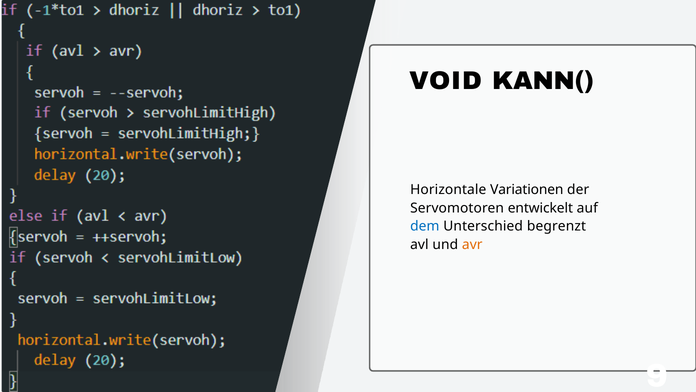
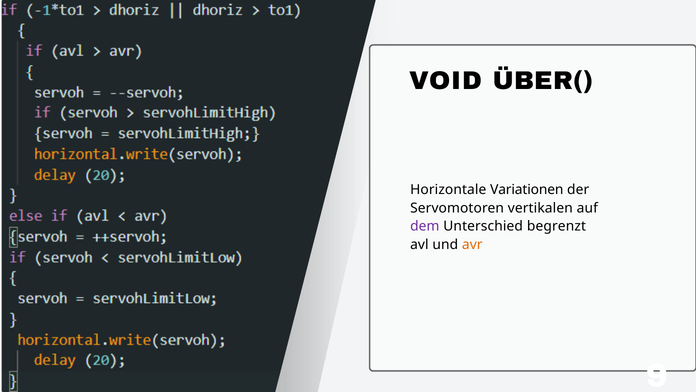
KANN(: KANN( -> ÜBER( (543, 81)
entwickelt: entwickelt -> vertikalen (540, 208)
dem colour: blue -> purple (425, 226)
